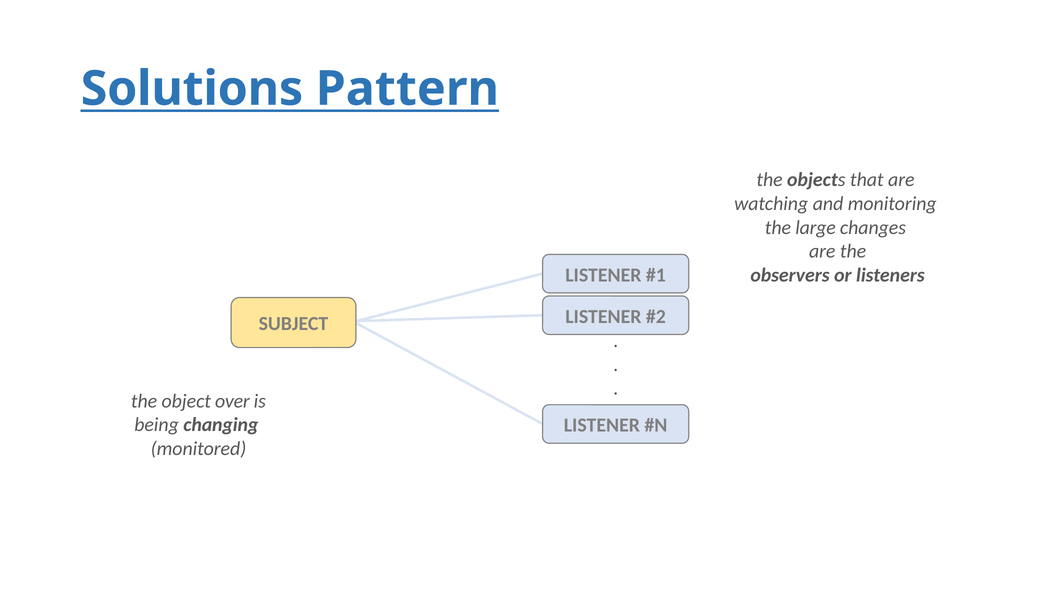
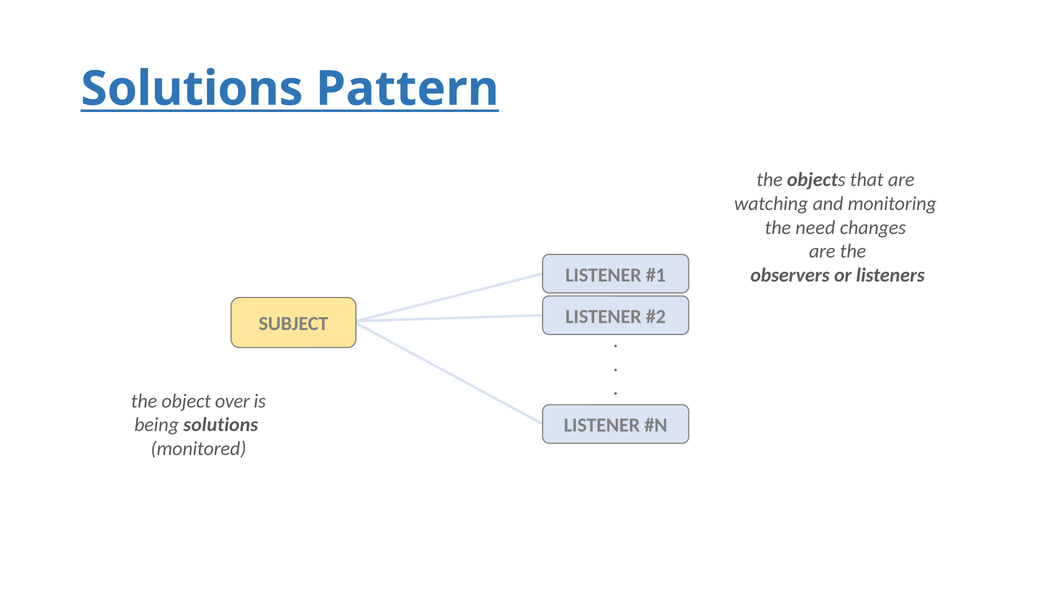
large: large -> need (815, 228)
being changing: changing -> solutions (221, 425)
